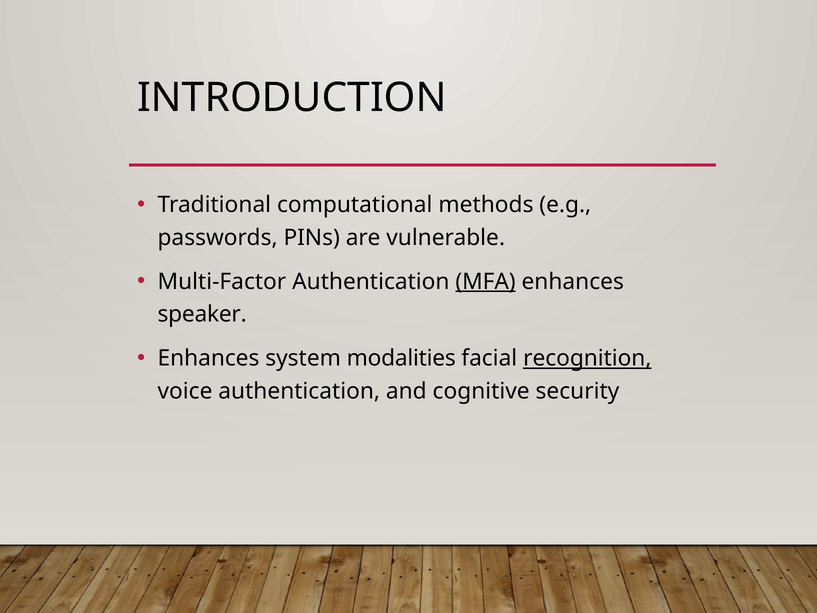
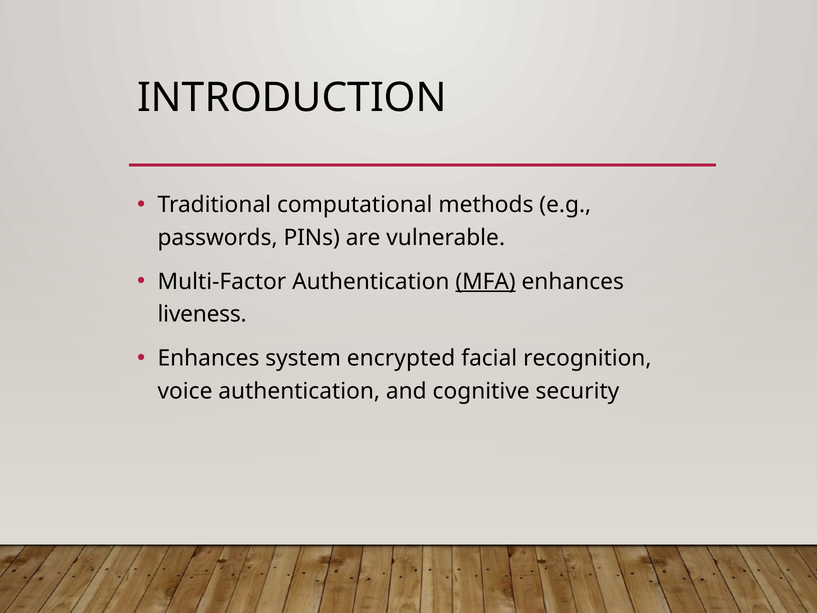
speaker: speaker -> liveness (202, 314)
modalities: modalities -> encrypted (401, 358)
recognition underline: present -> none (587, 358)
